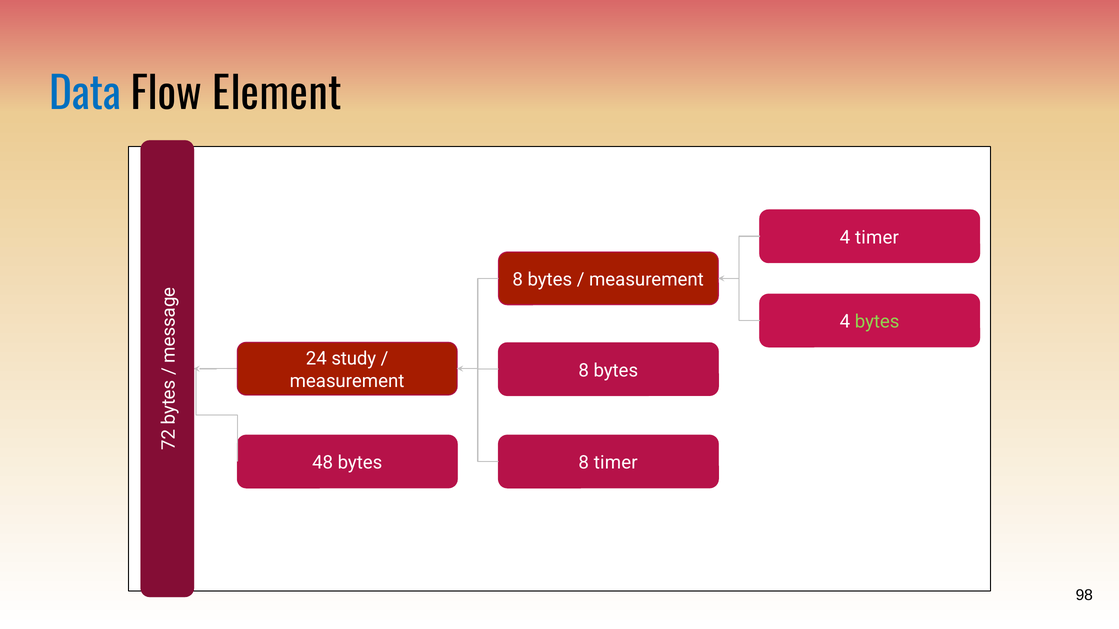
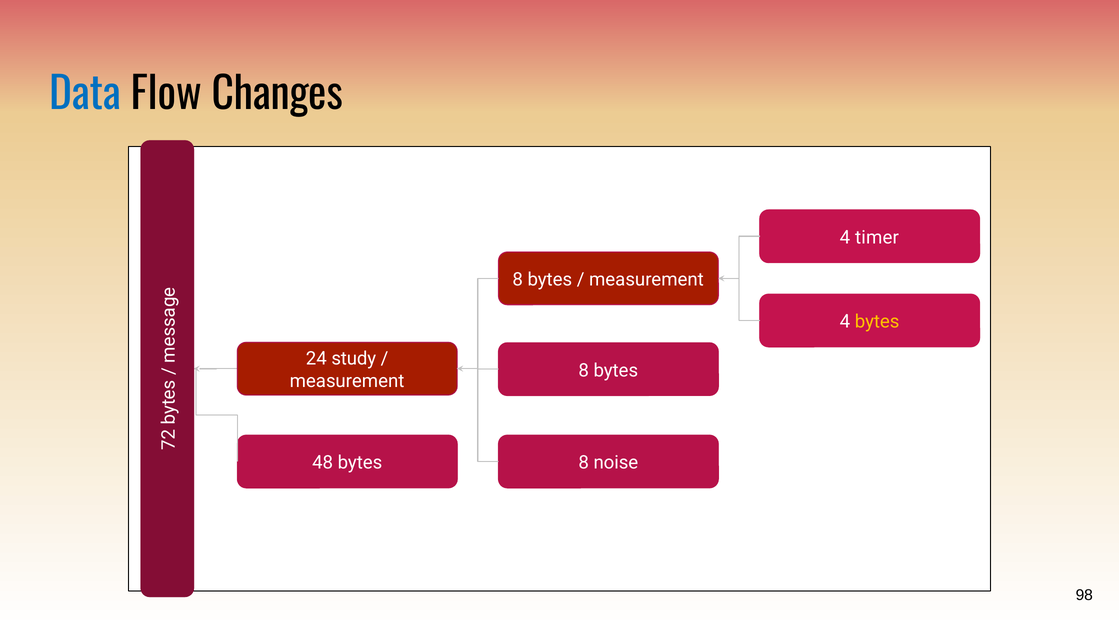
Element: Element -> Changes (277, 95)
bytes colour: light green -> yellow (877, 322)
8 timer: timer -> noise (616, 463)
